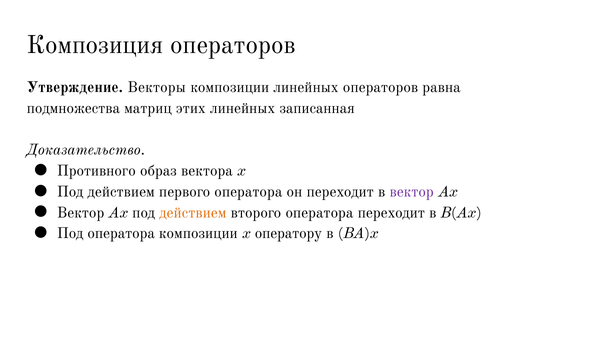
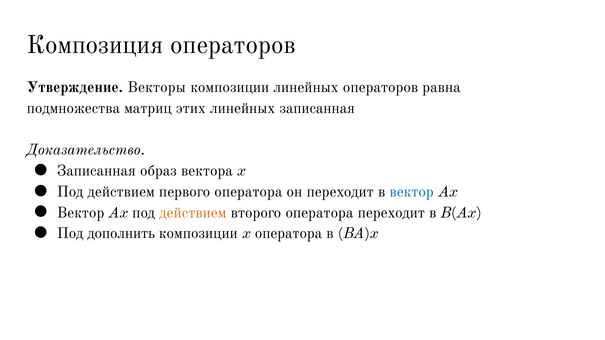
Противного: Противного -> Записанная (96, 171)
вектор colour: purple -> blue (412, 192)
Под оператора: оператора -> дополнить (121, 234)
x оператору: оператору -> оператора (289, 234)
